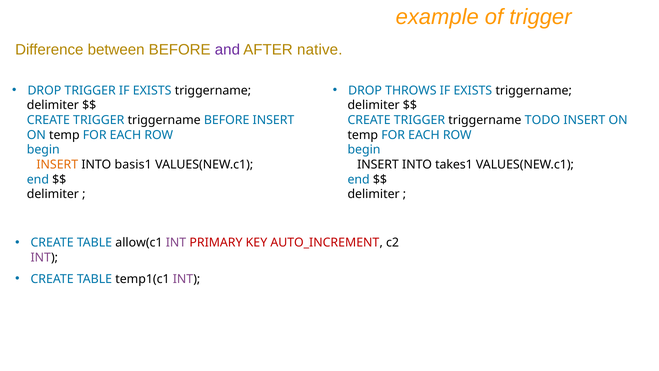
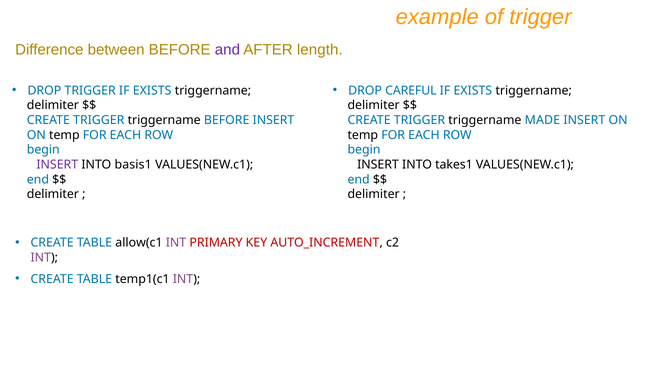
native: native -> length (320, 49)
THROWS: THROWS -> CAREFUL (411, 90)
TODO: TODO -> MADE (542, 120)
INSERT colour: orange -> purple (57, 165)
